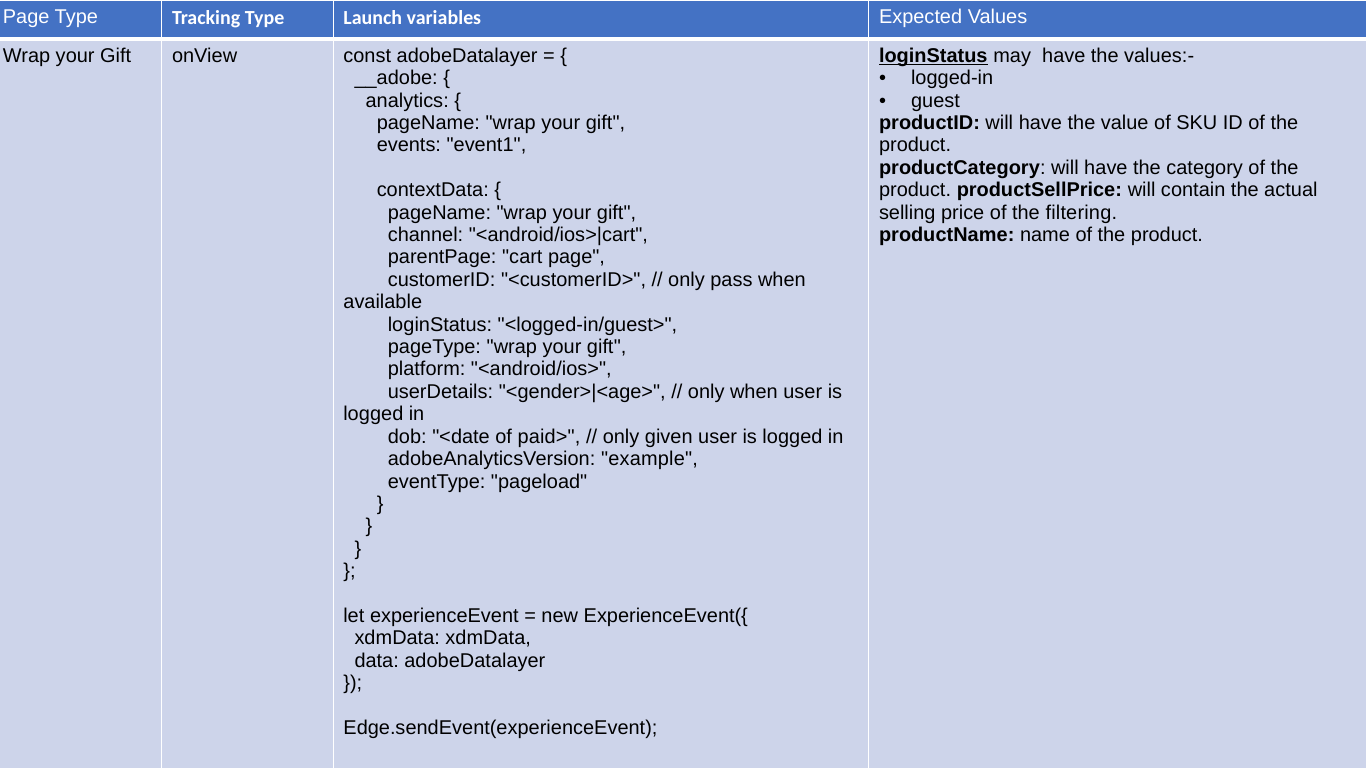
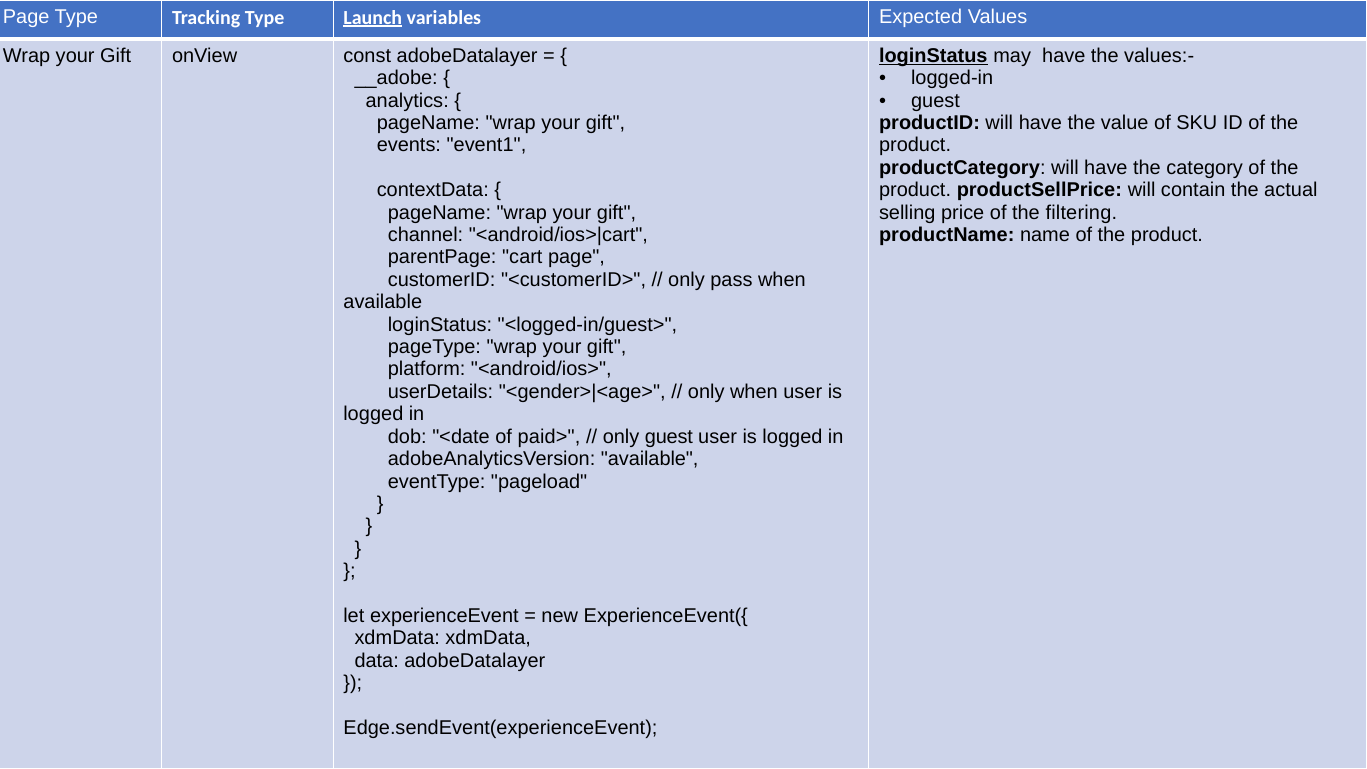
Launch underline: none -> present (373, 18)
only given: given -> guest (669, 437)
adobeAnalyticsVersion example: example -> available (650, 459)
